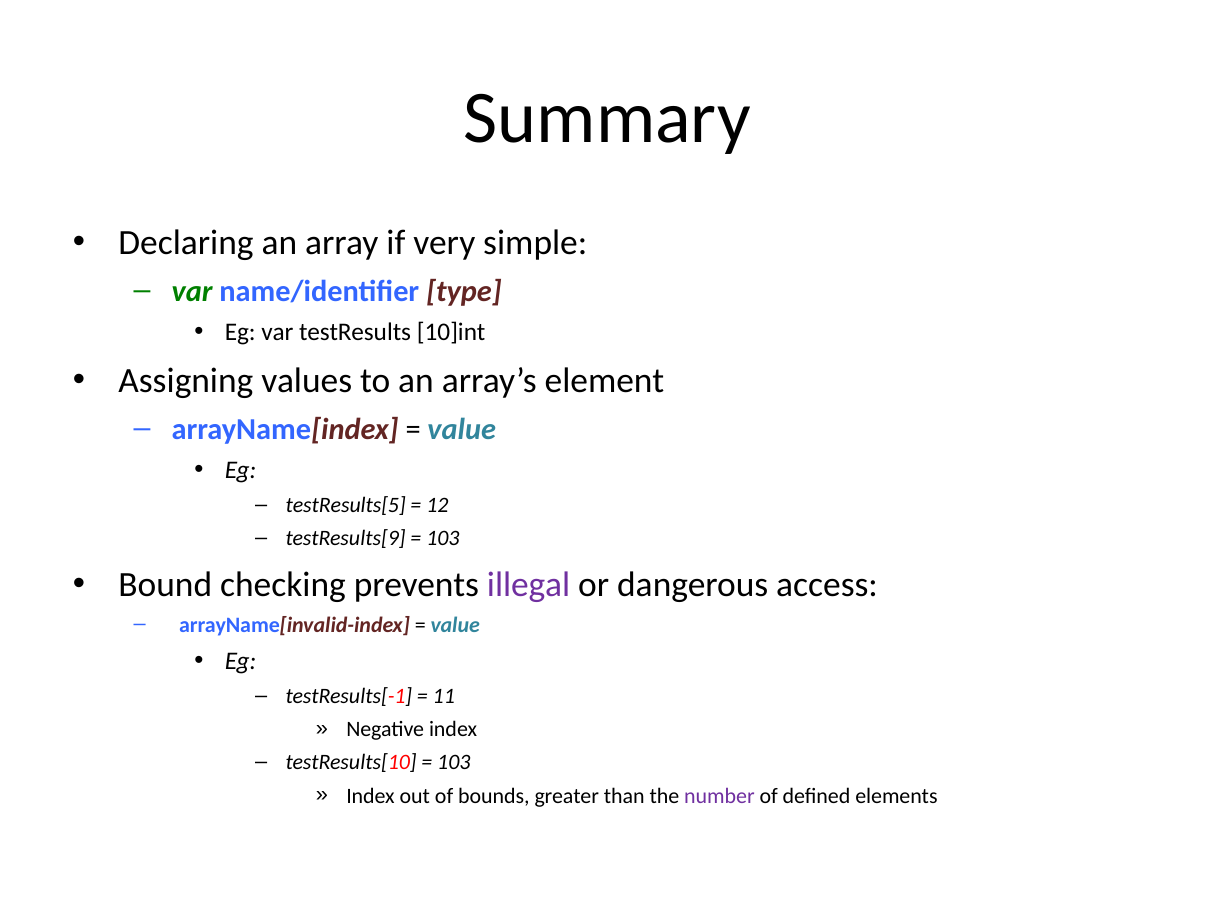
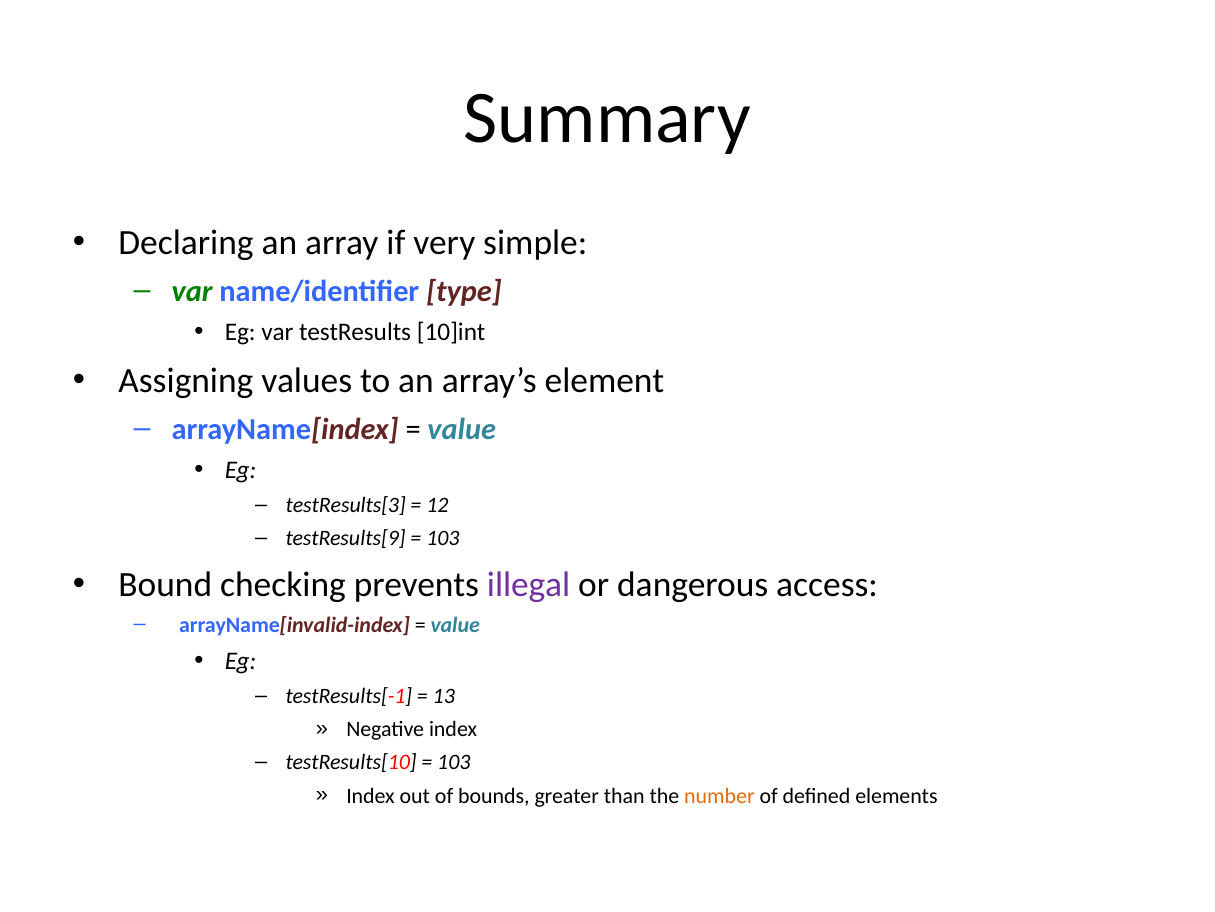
testResults[5: testResults[5 -> testResults[3 (346, 505)
11: 11 -> 13 (444, 696)
number colour: purple -> orange (719, 795)
